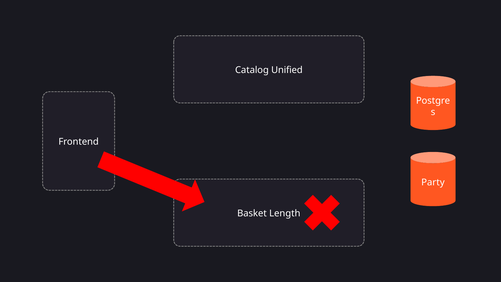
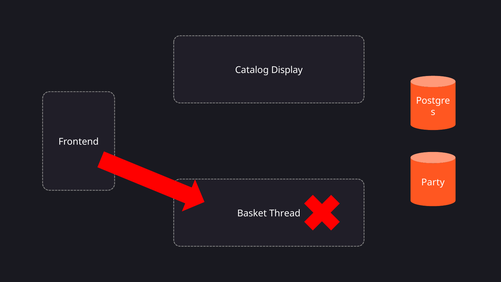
Unified: Unified -> Display (287, 70)
Length: Length -> Thread (285, 213)
